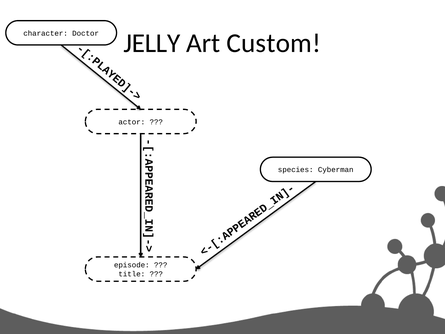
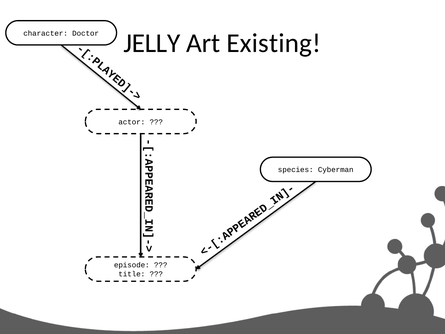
Custom: Custom -> Existing (274, 43)
